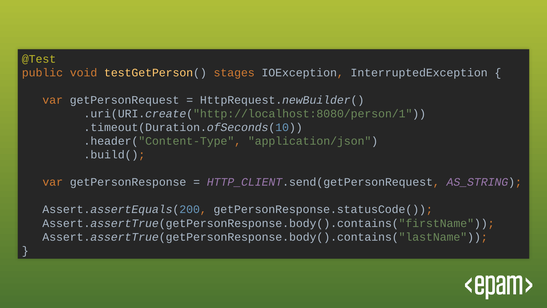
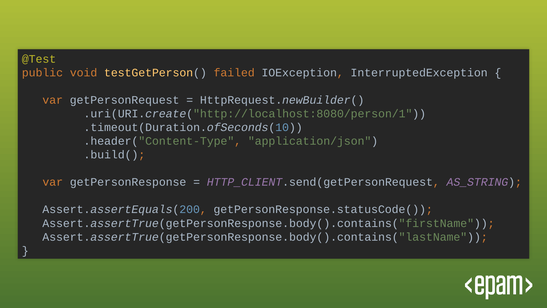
stages: stages -> failed (234, 73)
